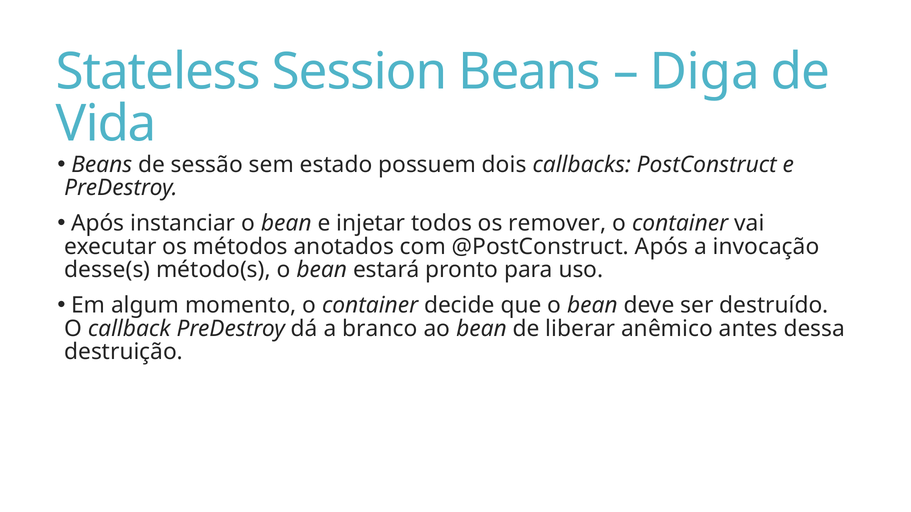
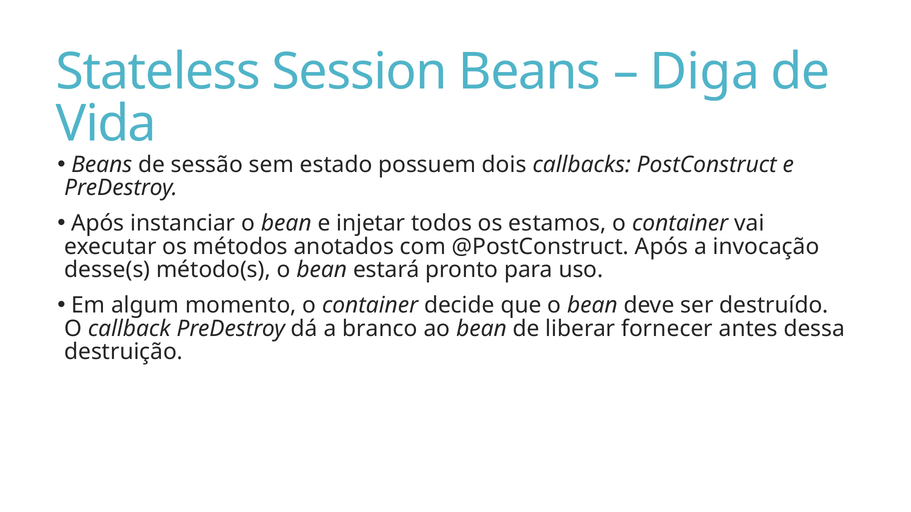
remover: remover -> estamos (557, 224)
anêmico: anêmico -> fornecer (667, 329)
